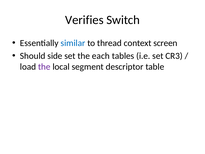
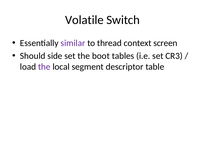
Verifies: Verifies -> Volatile (84, 20)
similar colour: blue -> purple (73, 43)
each: each -> boot (101, 56)
